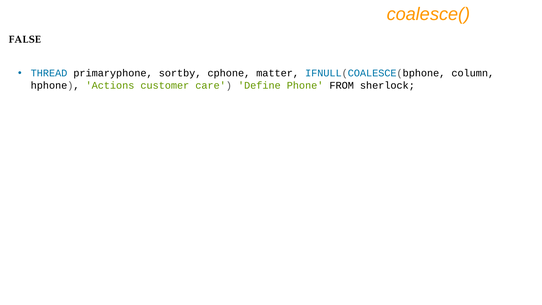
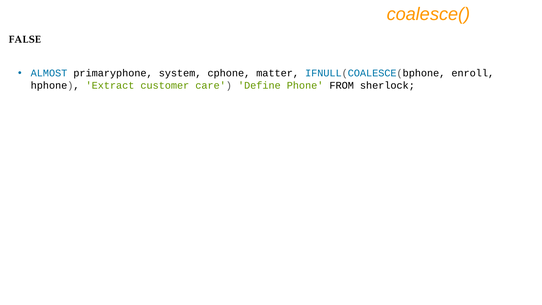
THREAD: THREAD -> ALMOST (49, 73)
sortby: sortby -> system (180, 73)
column: column -> enroll (473, 73)
Actions: Actions -> Extract (110, 85)
